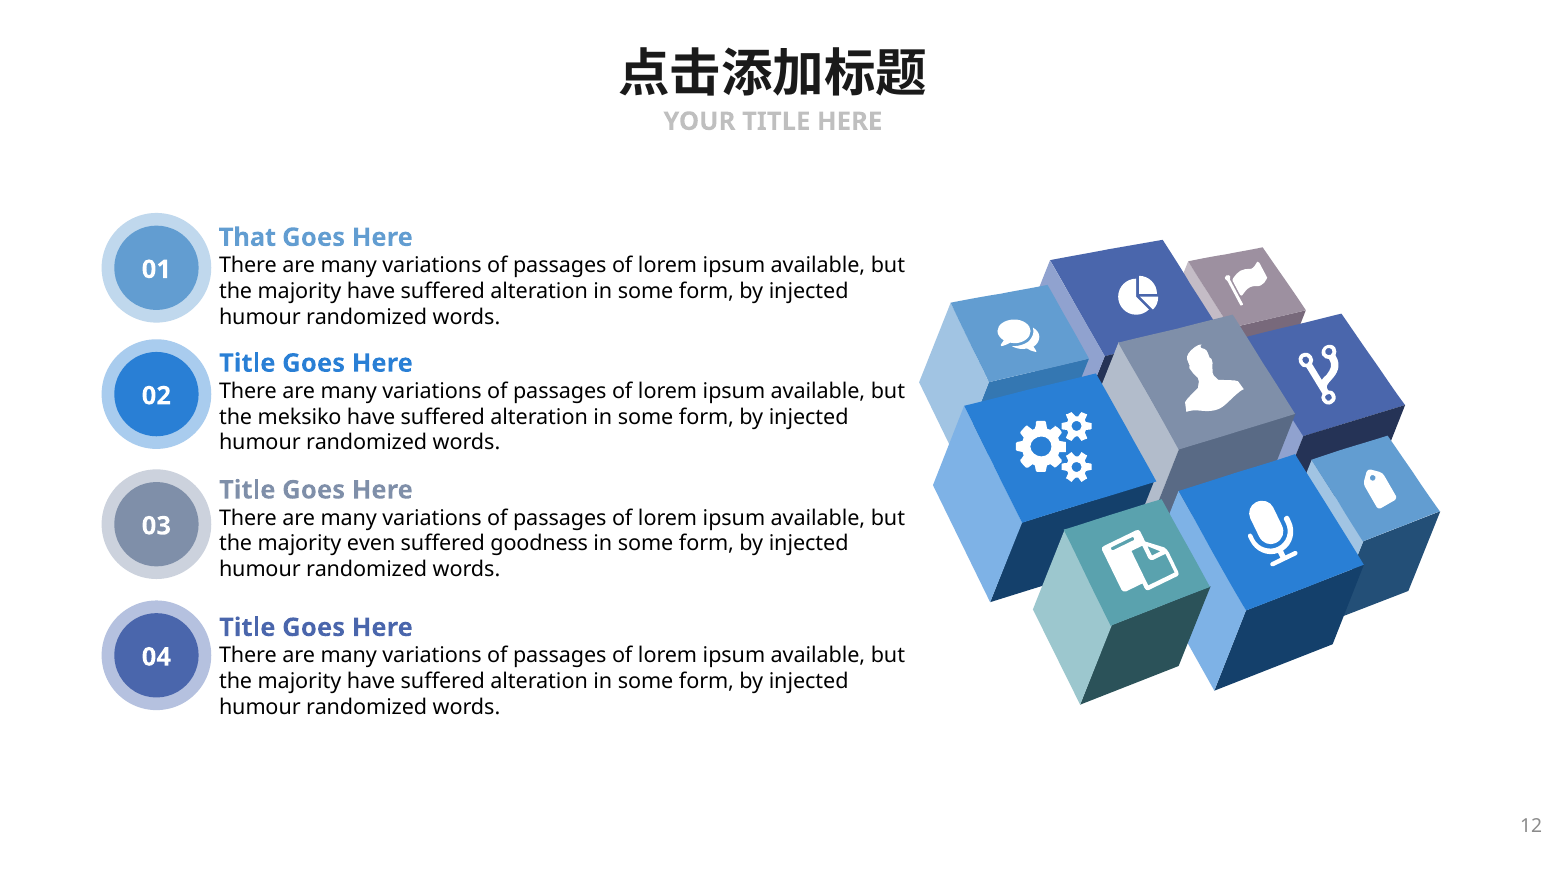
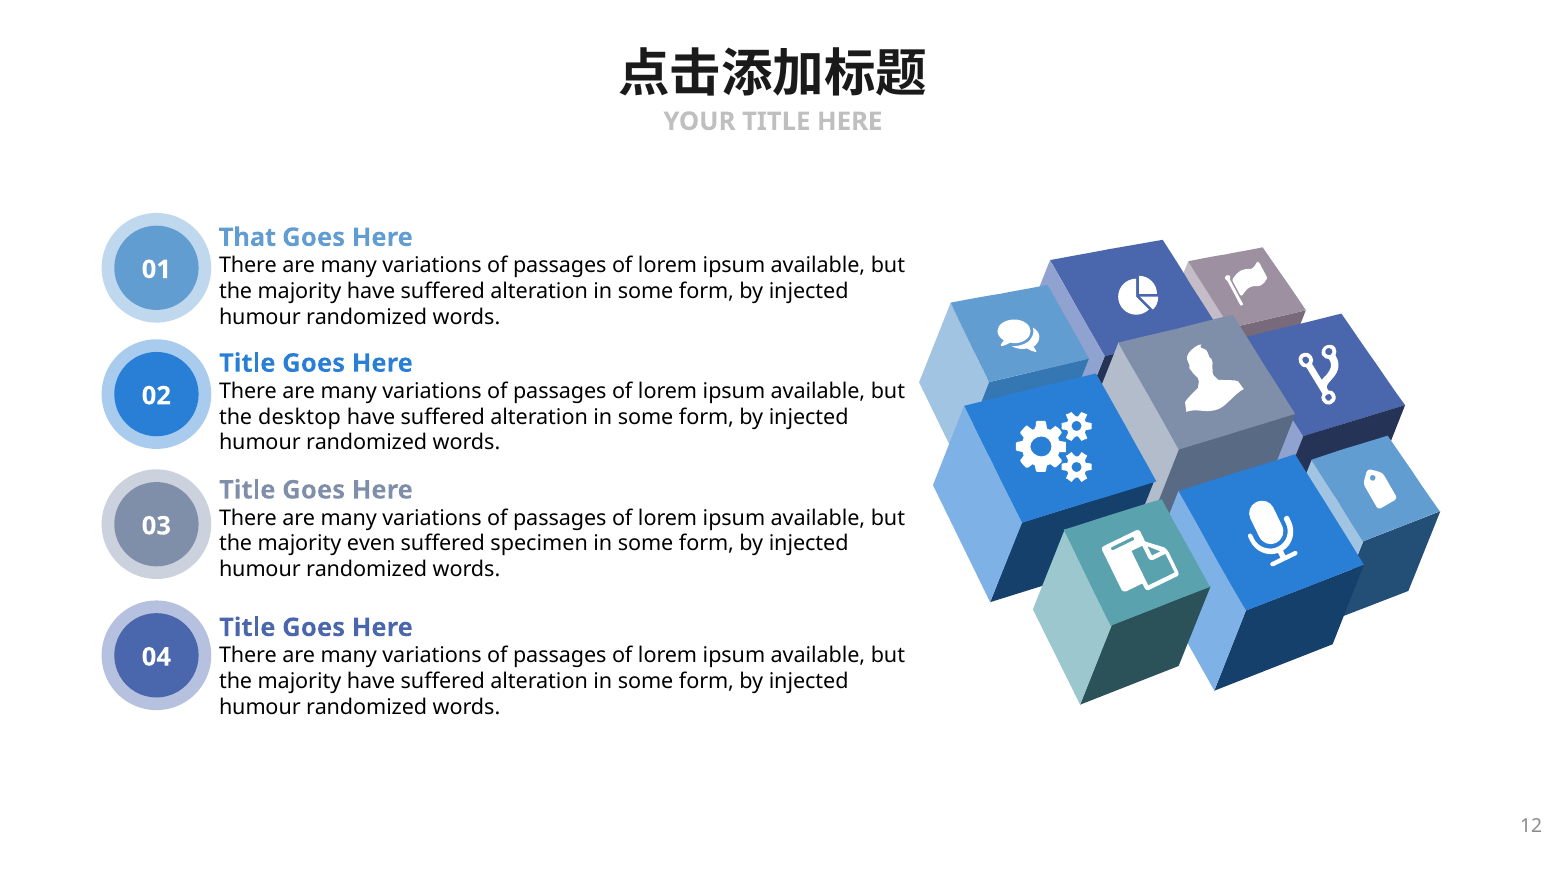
meksiko: meksiko -> desktop (299, 417)
goodness: goodness -> specimen (539, 544)
